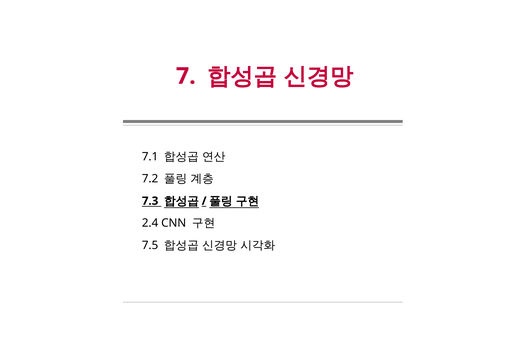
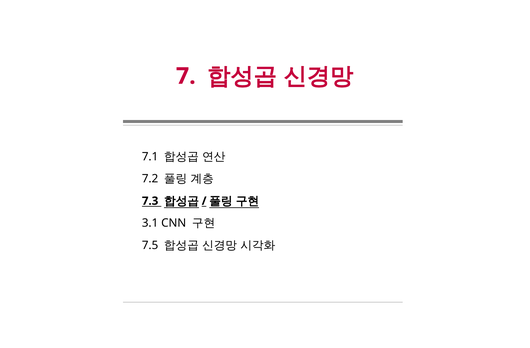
2.4: 2.4 -> 3.1 (150, 223)
